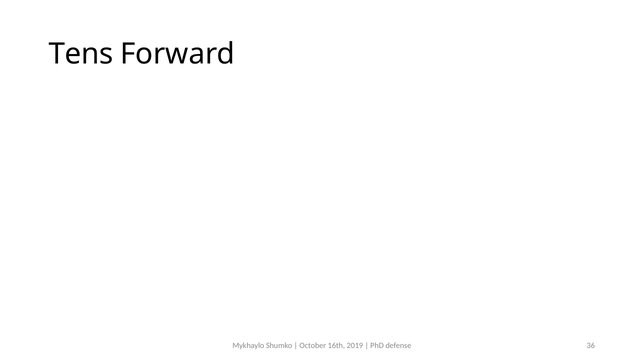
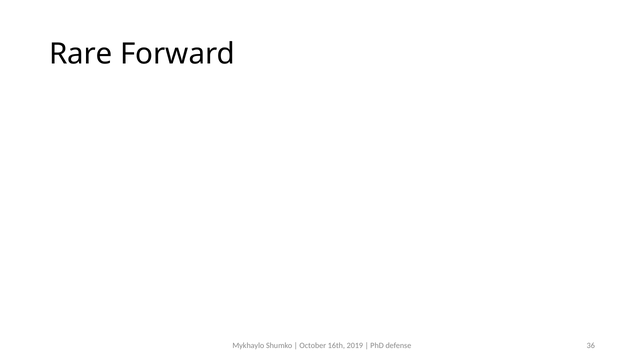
Tens: Tens -> Rare (81, 54)
